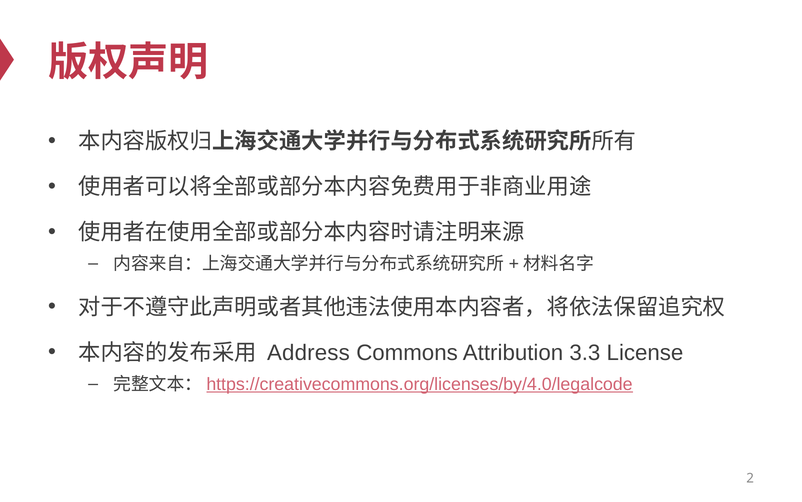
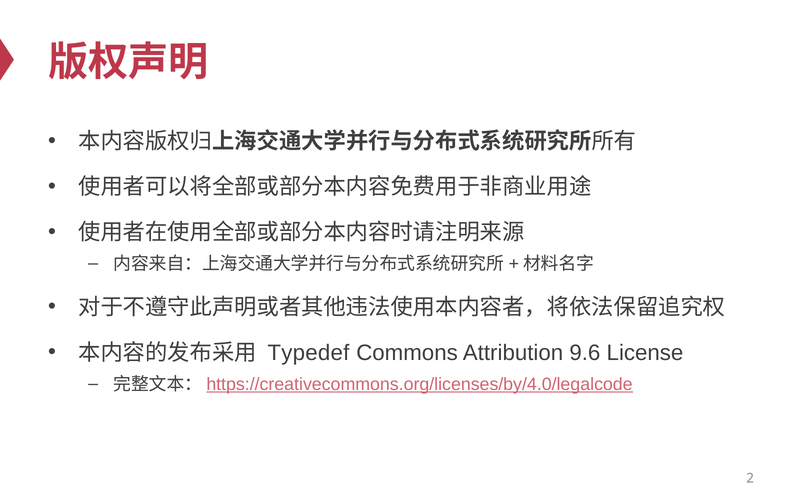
Address: Address -> Typedef (308, 352)
3.3: 3.3 -> 9.6 (585, 352)
